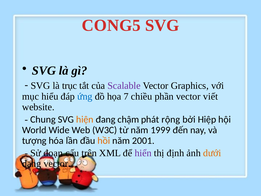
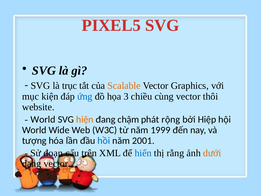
CONG5: CONG5 -> PIXEL5 (111, 25)
Scalable colour: purple -> orange (124, 86)
hiểu: hiểu -> kiện (50, 96)
7: 7 -> 3 (126, 96)
phần: phần -> cùng (164, 96)
viết: viết -> thôi (211, 96)
Chung: Chung -> World (43, 119)
hồi colour: orange -> blue (104, 140)
hiển colour: purple -> blue (143, 153)
định: định -> rằng (175, 153)
